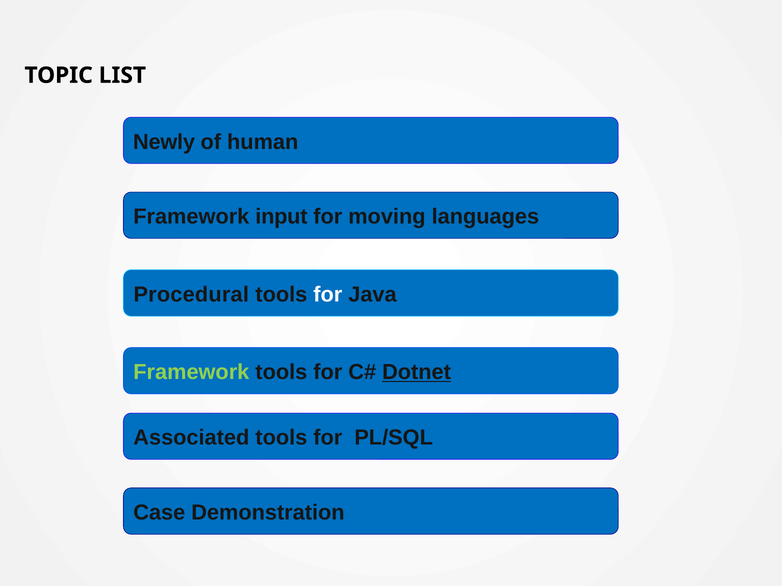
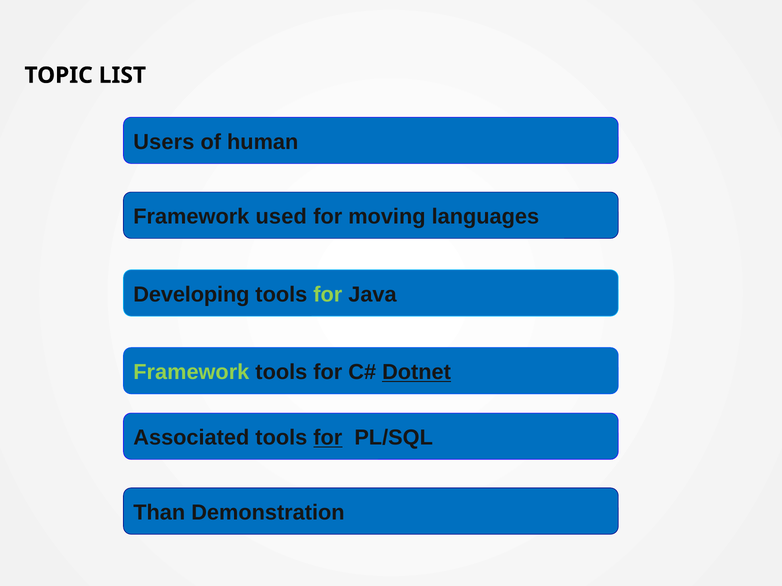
Newly: Newly -> Users (164, 142)
input: input -> used (281, 217)
Procedural: Procedural -> Developing (191, 295)
for colour: white -> light green (328, 295)
for underline: none -> present (328, 438)
Case: Case -> Than (159, 513)
